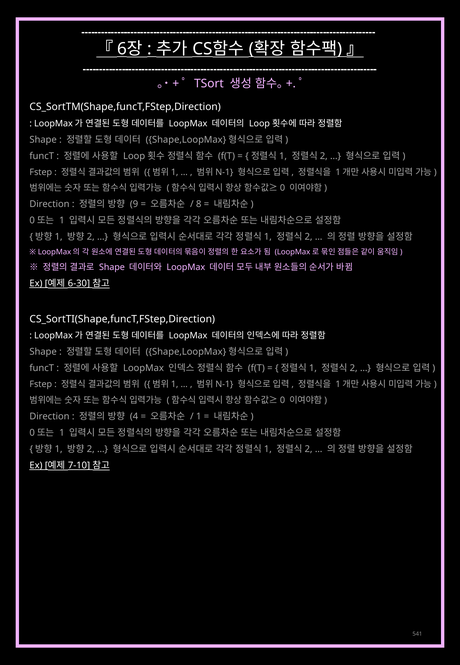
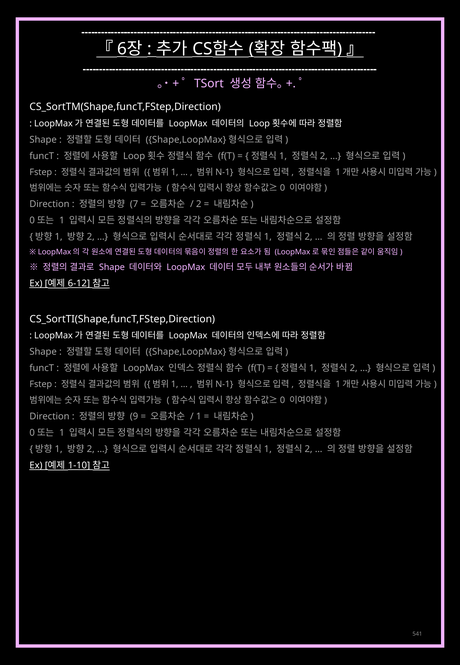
9: 9 -> 7 (134, 204)
8: 8 -> 2 (199, 204)
6-30: 6-30 -> 6-12 (79, 283)
4: 4 -> 9 (134, 416)
7-10: 7-10 -> 1-10 (79, 465)
